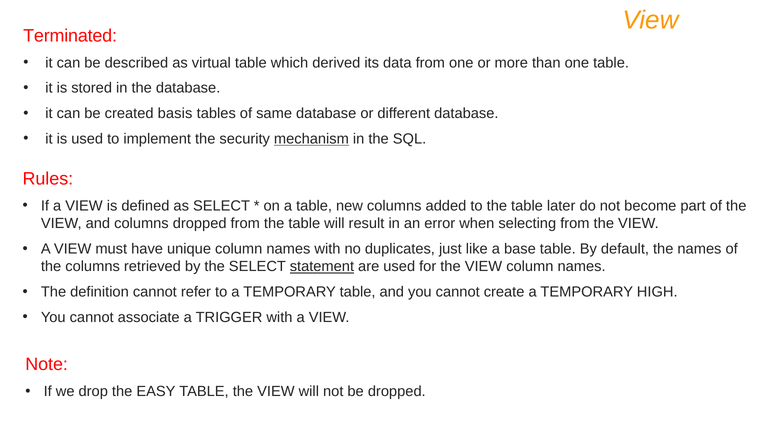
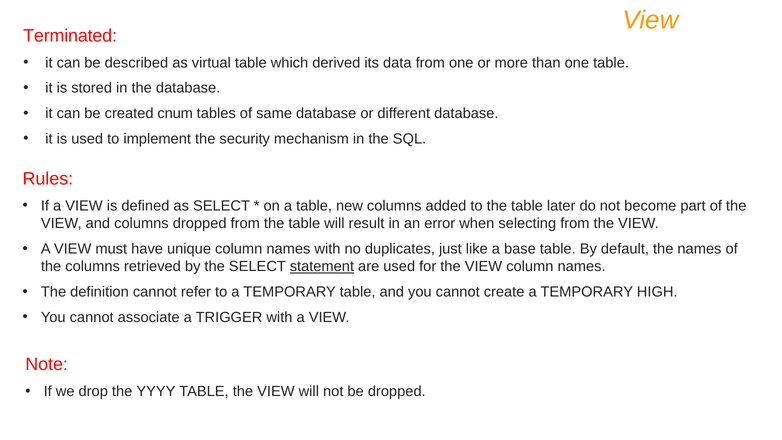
basis: basis -> cnum (175, 113)
mechanism underline: present -> none (311, 139)
EASY: EASY -> YYYY (156, 391)
